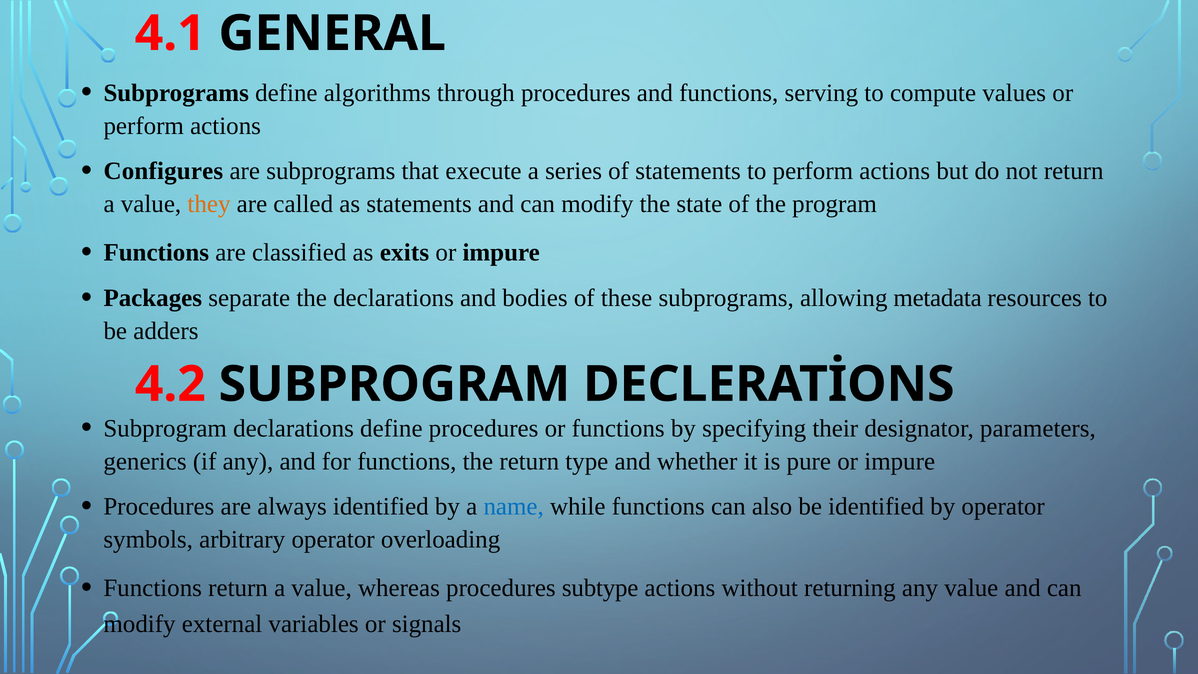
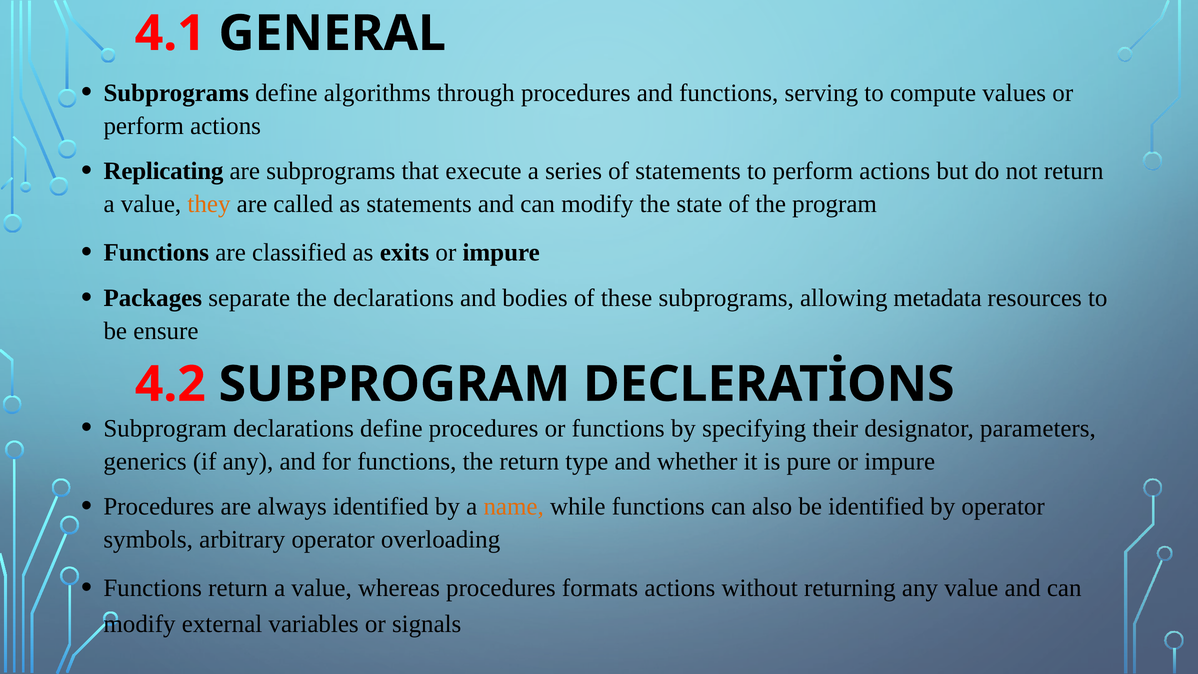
Configures: Configures -> Replicating (164, 171)
adders: adders -> ensure (166, 331)
name colour: blue -> orange (514, 507)
subtype: subtype -> formats (600, 588)
